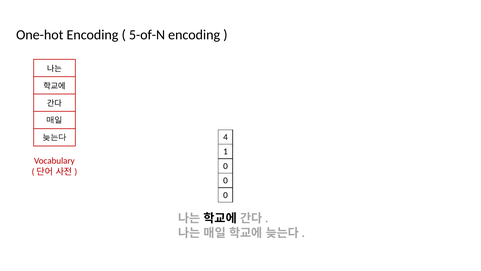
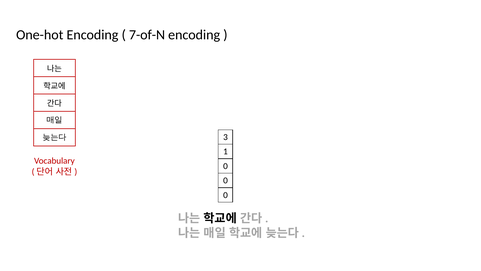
5-of-N: 5-of-N -> 7-of-N (147, 35)
4: 4 -> 3 (225, 137)
